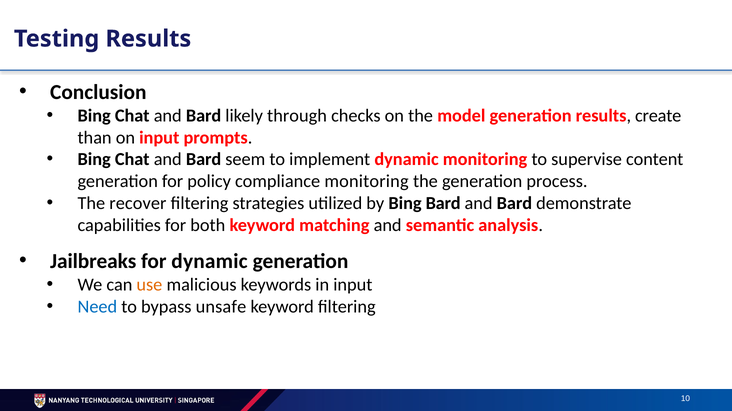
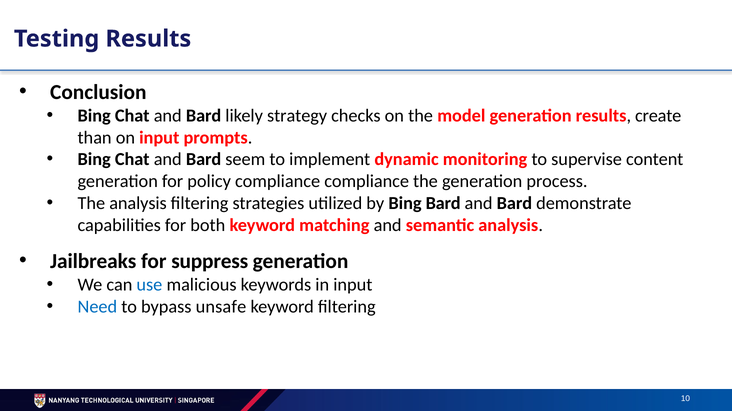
through: through -> strategy (297, 116)
compliance monitoring: monitoring -> compliance (367, 182)
The recover: recover -> analysis (138, 204)
for dynamic: dynamic -> suppress (210, 262)
use colour: orange -> blue (149, 285)
